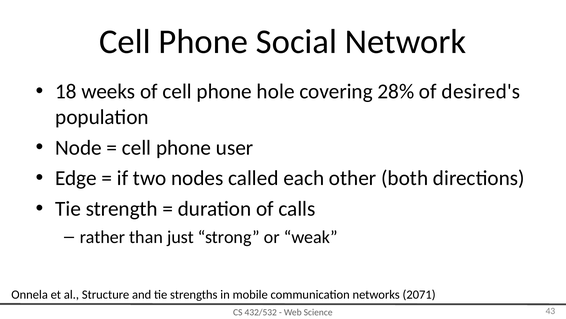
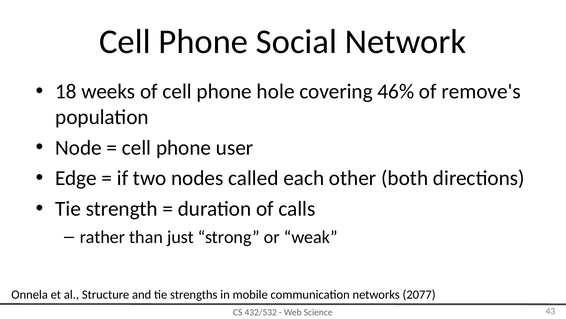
28%: 28% -> 46% (396, 91)
desired's: desired's -> remove's (481, 91)
2071: 2071 -> 2077 (419, 294)
